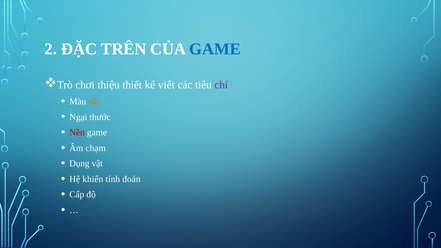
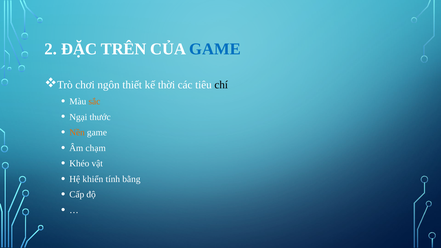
thiệu: thiệu -> ngôn (109, 85)
viết: viết -> thời (167, 85)
chí colour: purple -> black (221, 85)
Nền colour: red -> orange (77, 133)
Dụng: Dụng -> Khéo (79, 164)
đoán: đoán -> bằng (131, 179)
